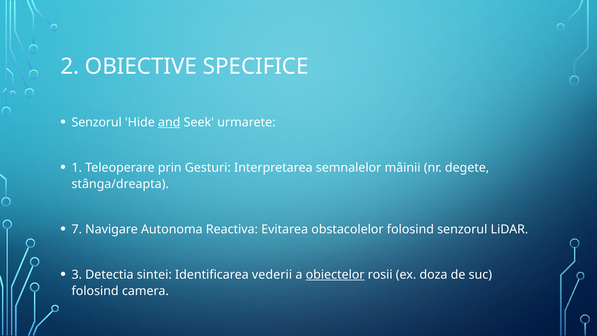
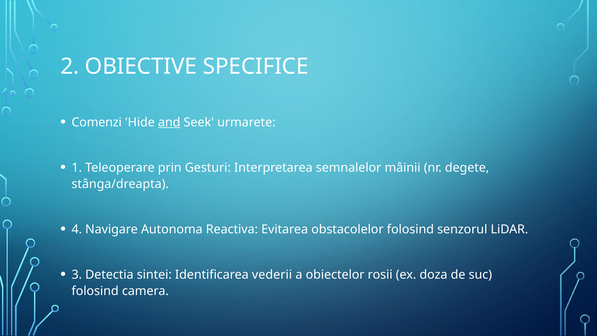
Senzorul: Senzorul -> Comenzi (97, 122)
7: 7 -> 4 (77, 229)
obiectelor underline: present -> none (335, 274)
